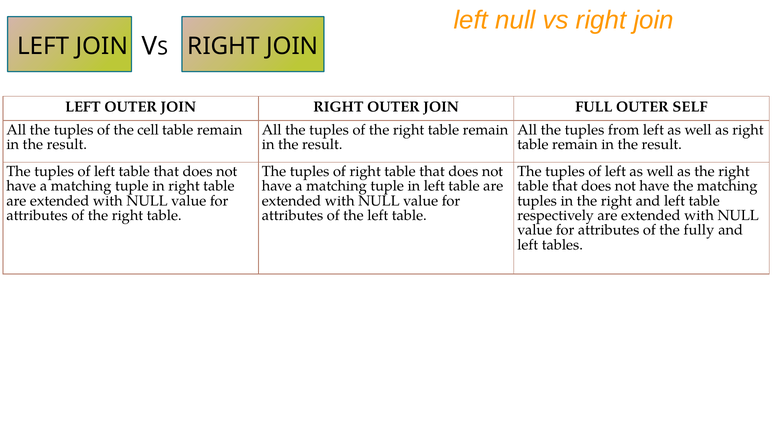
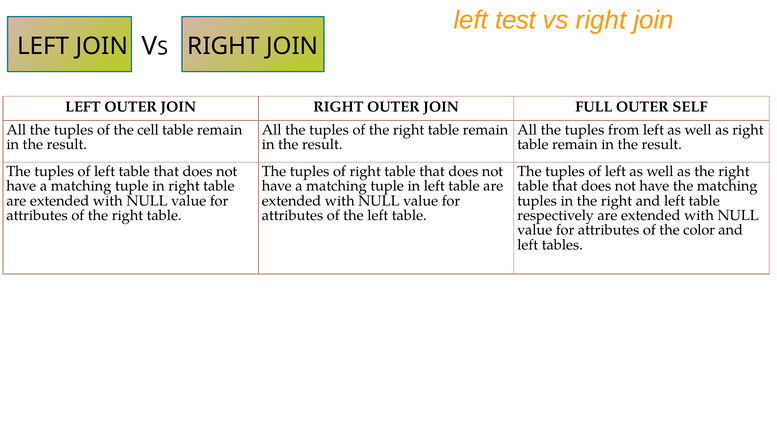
left null: null -> test (516, 20)
fully: fully -> color (699, 230)
